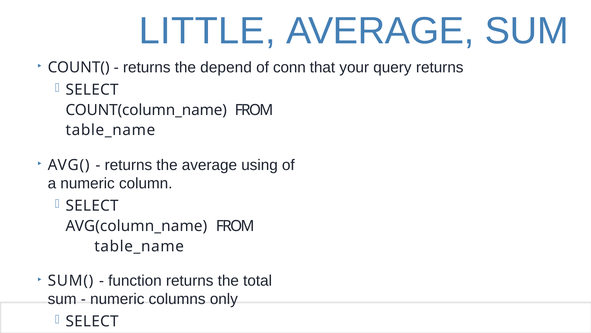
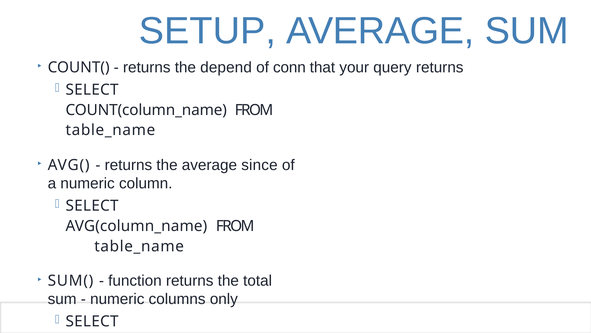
LITTLE: LITTLE -> SETUP (207, 31)
using: using -> since (259, 165)
